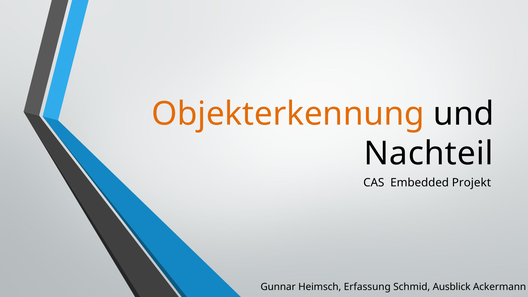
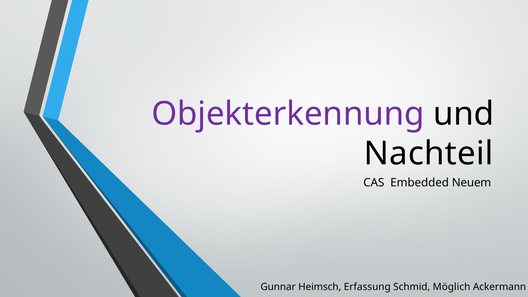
Objekterkennung colour: orange -> purple (288, 114)
Projekt: Projekt -> Neuem (472, 183)
Ausblick: Ausblick -> Möglich (452, 287)
